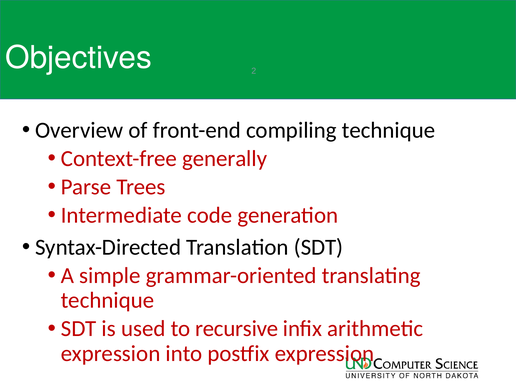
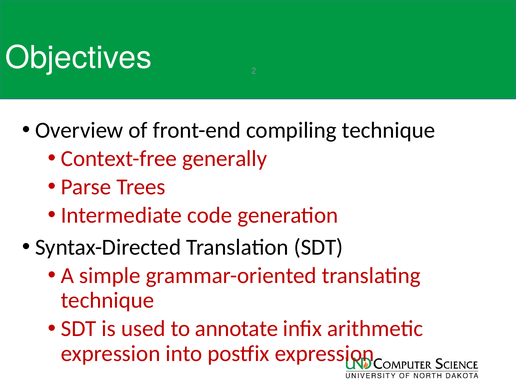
recursive: recursive -> annotate (237, 329)
